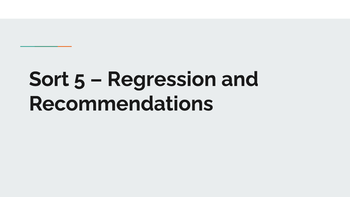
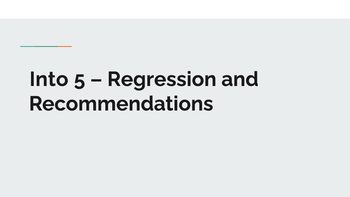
Sort: Sort -> Into (49, 79)
